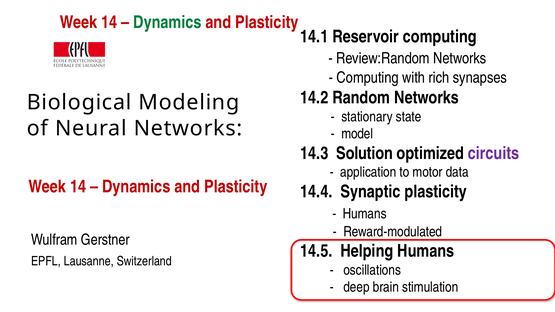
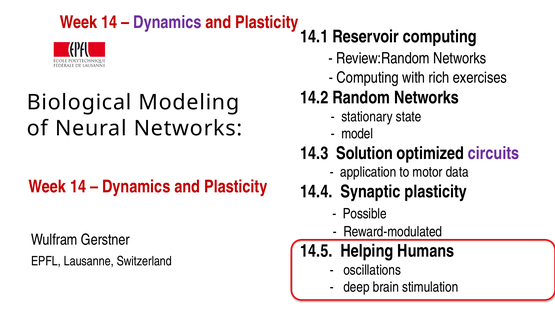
Dynamics colour: green -> purple (167, 22)
synapses: synapses -> exercises (480, 78)
Humans: Humans -> Possible (365, 214)
